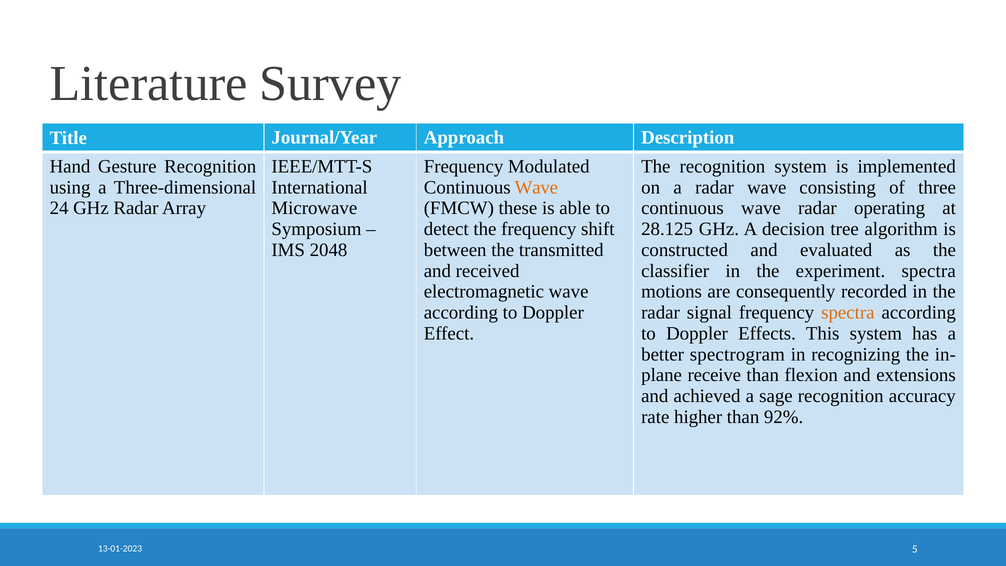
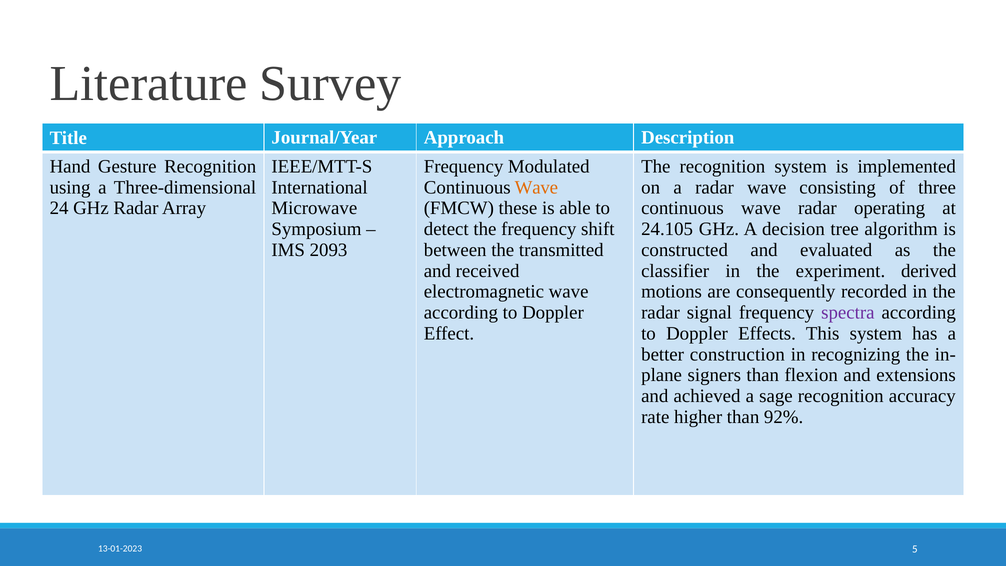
28.125: 28.125 -> 24.105 (667, 229)
2048: 2048 -> 2093 (329, 250)
experiment spectra: spectra -> derived (929, 271)
spectra colour: orange -> purple (848, 313)
spectrogram: spectrogram -> construction (737, 354)
receive: receive -> signers (714, 375)
